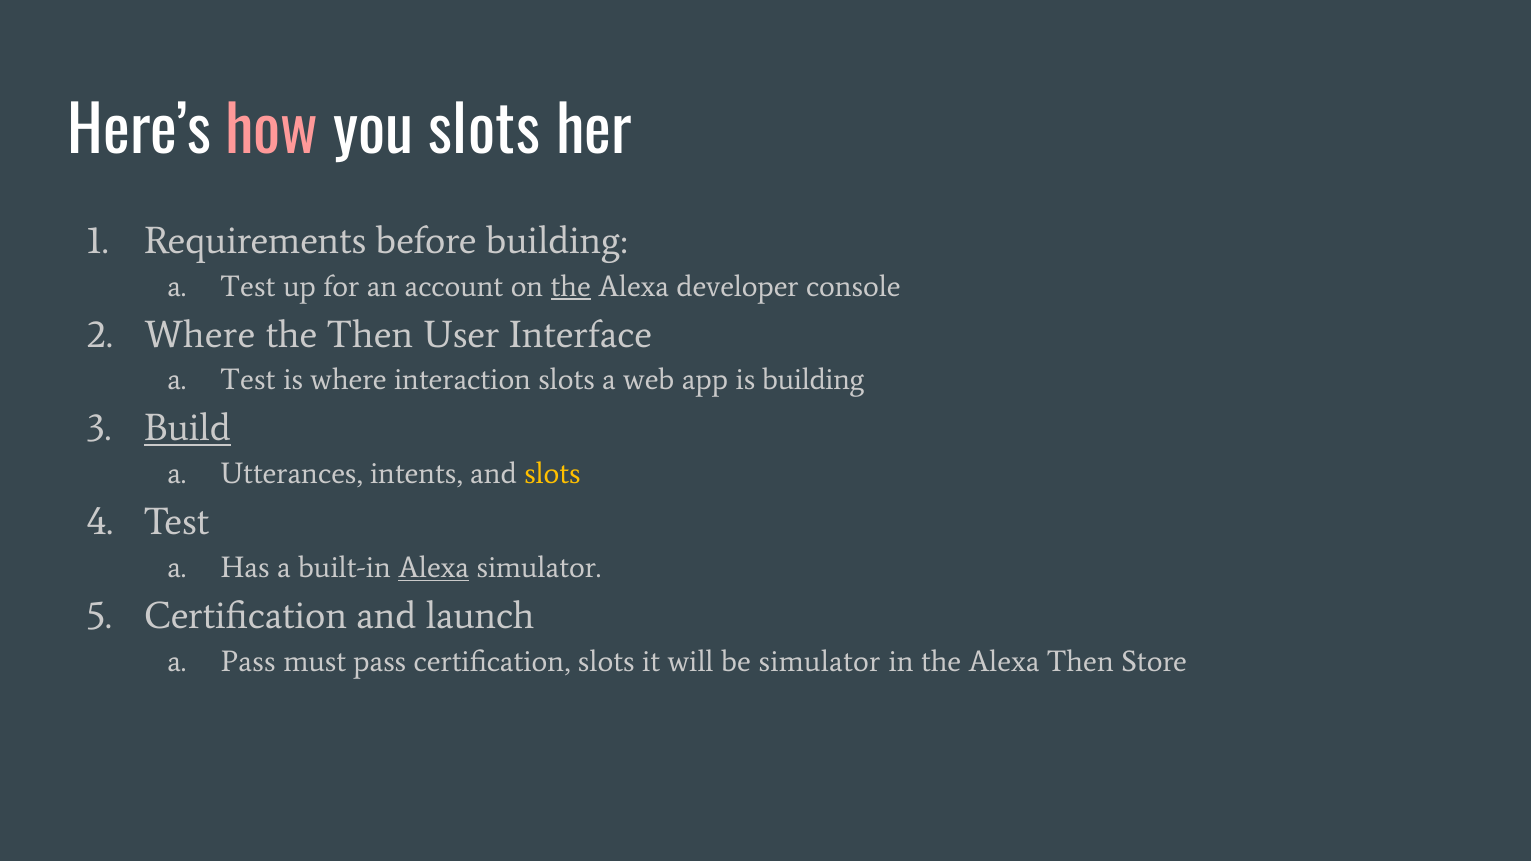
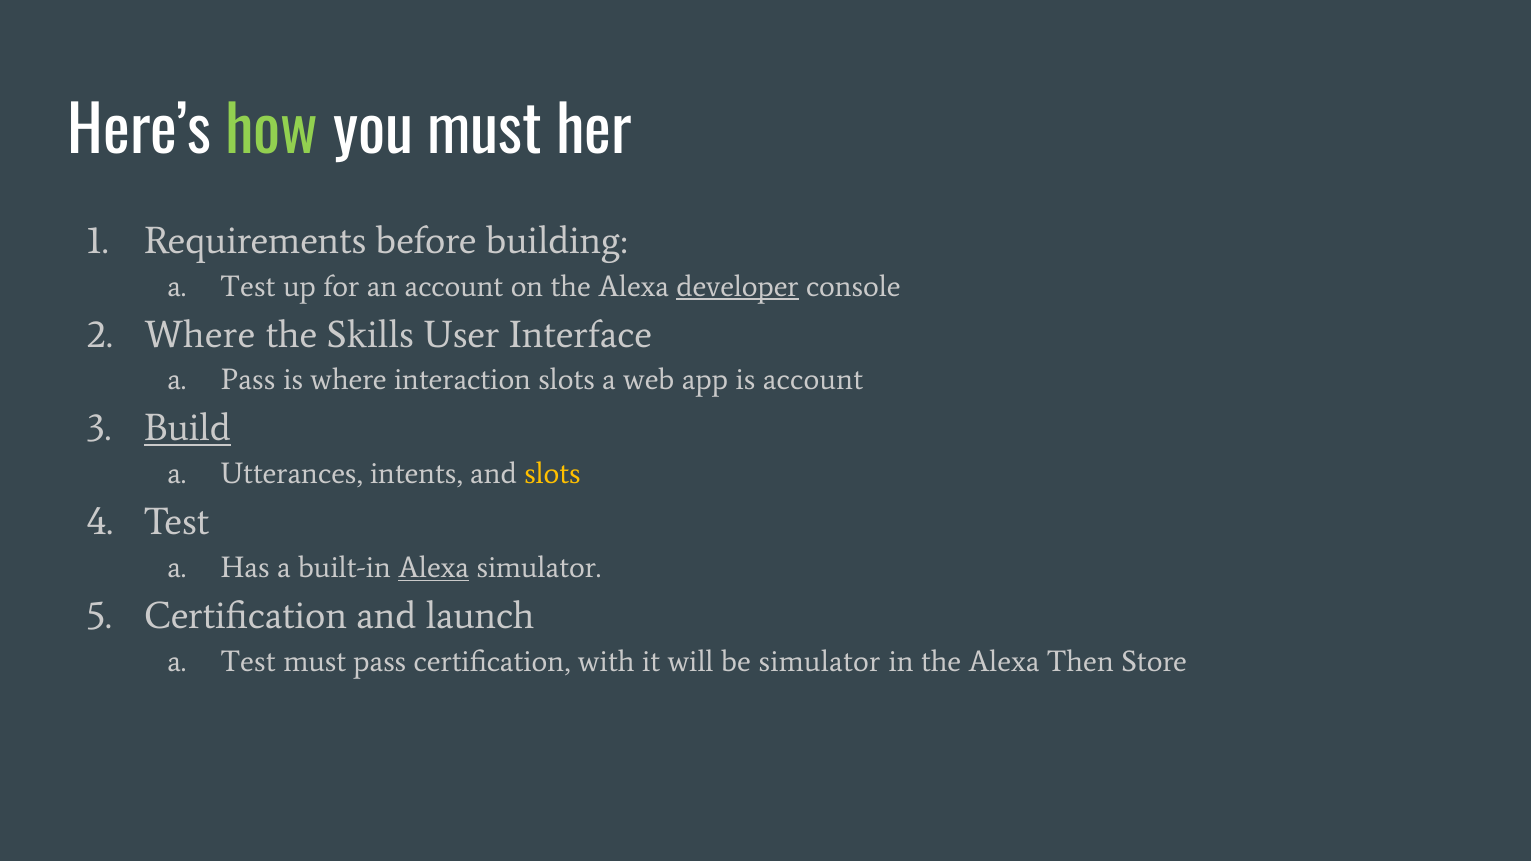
how colour: pink -> light green (272, 133)
you slots: slots -> must (485, 133)
the underline: present -> none (571, 286)
developer underline: none -> present (738, 286)
the Then: Then -> Skills (370, 335)
Test: Test -> Pass (248, 380)
is building: building -> account (813, 380)
Pass: Pass -> Test (248, 662)
certification slots: slots -> with (606, 662)
